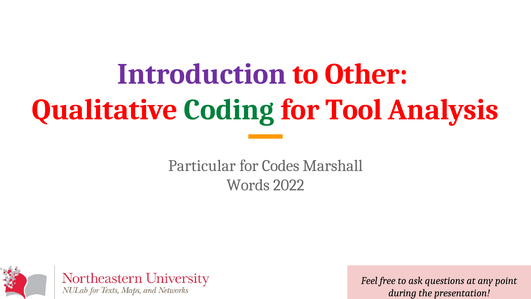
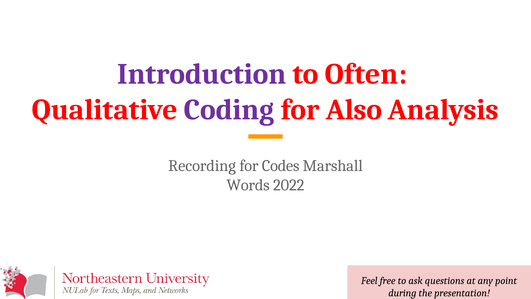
Other: Other -> Often (366, 74)
Coding colour: green -> purple (229, 110)
Tool: Tool -> Also (354, 110)
Particular: Particular -> Recording (202, 166)
